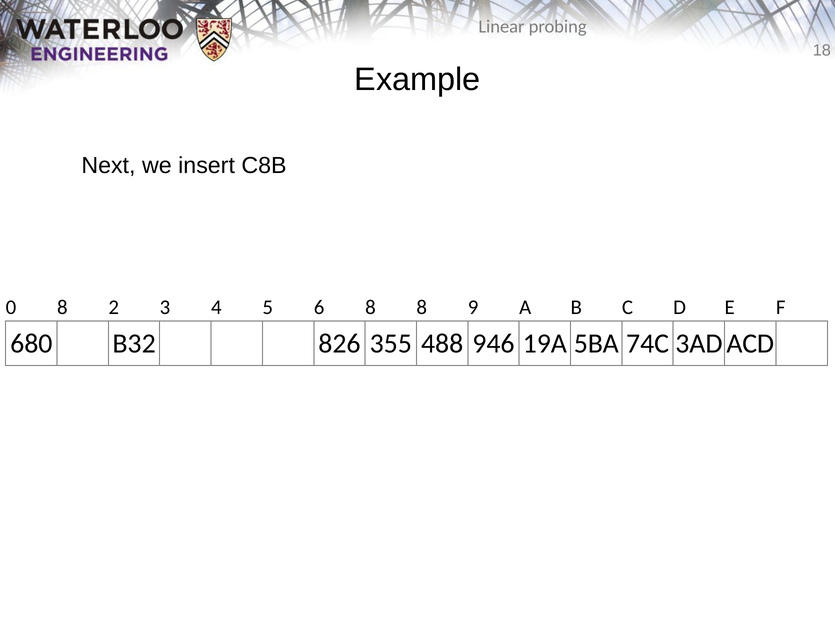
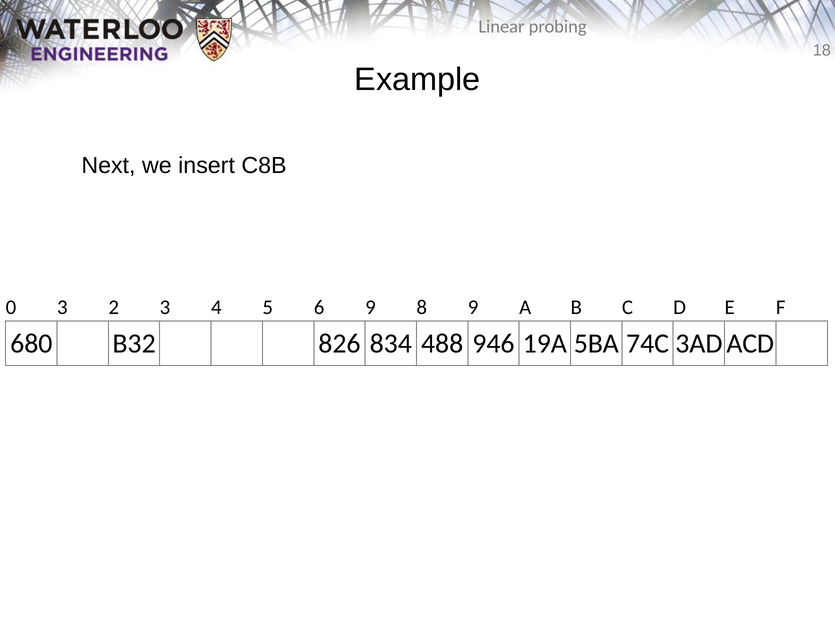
0 8: 8 -> 3 (62, 307)
6 8: 8 -> 9 (370, 307)
355: 355 -> 834 (391, 344)
